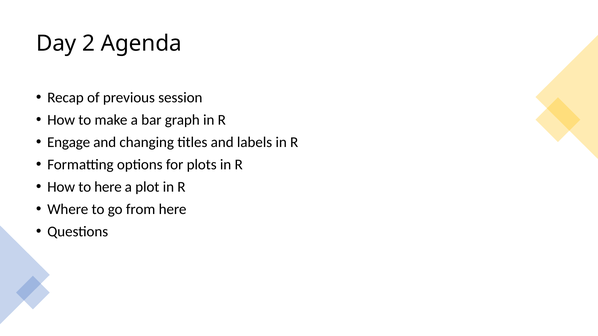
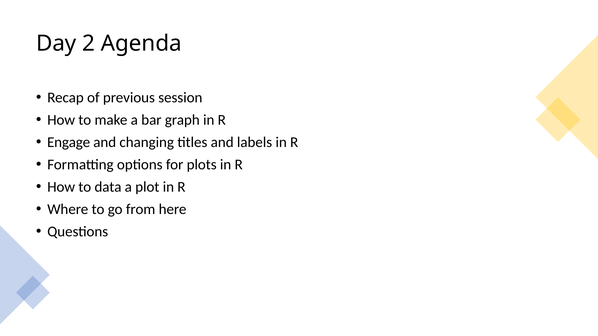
to here: here -> data (108, 187)
